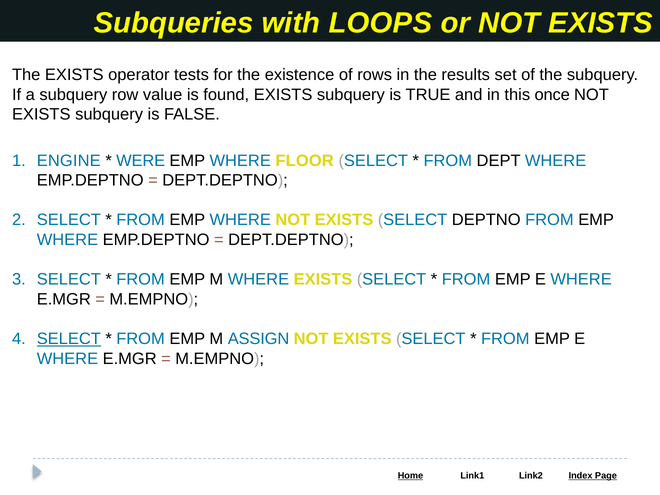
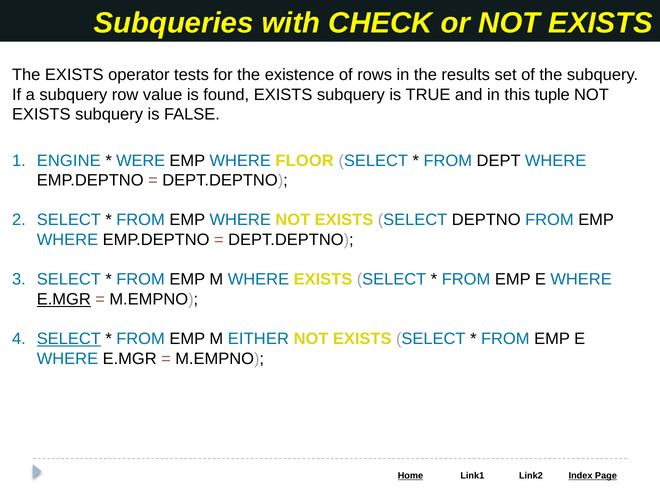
LOOPS: LOOPS -> CHECK (381, 23)
once: once -> tuple (552, 95)
E.MGR underline: none -> present (64, 299)
ASSIGN: ASSIGN -> EITHER (258, 339)
